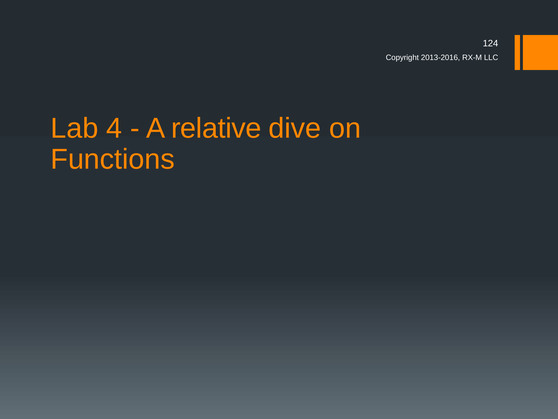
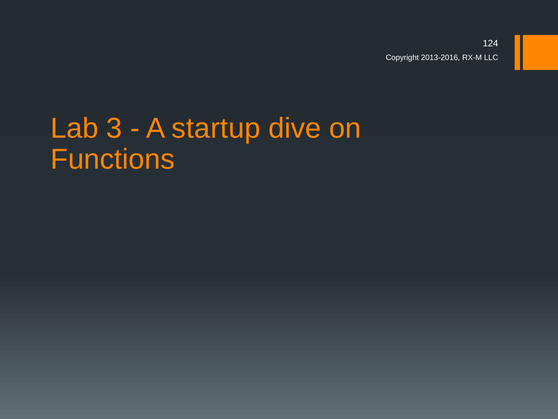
4: 4 -> 3 (114, 128)
relative: relative -> startup (216, 128)
